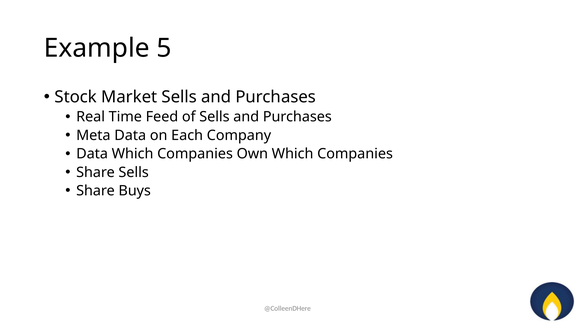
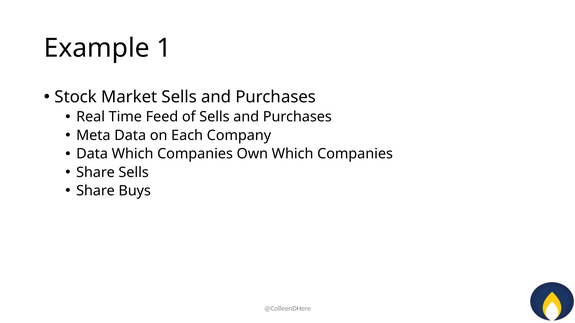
5: 5 -> 1 (164, 48)
